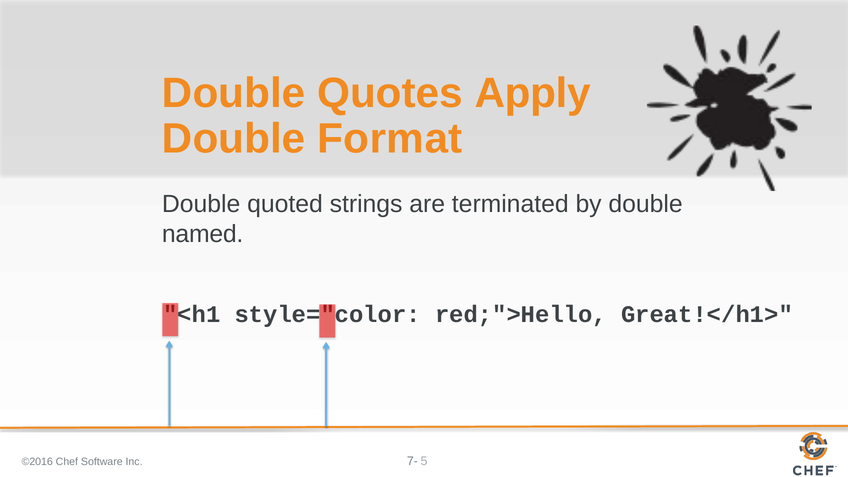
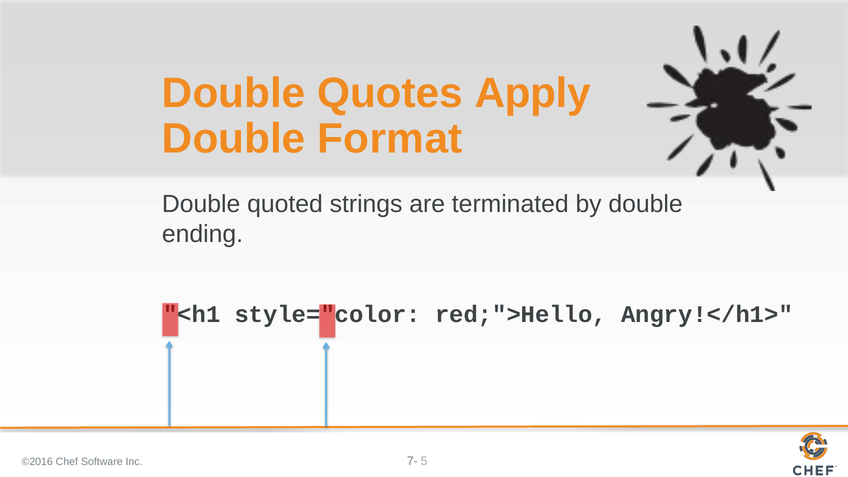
named: named -> ending (203, 234)
Great!</h1>: Great!</h1> -> Angry!</h1> (707, 314)
